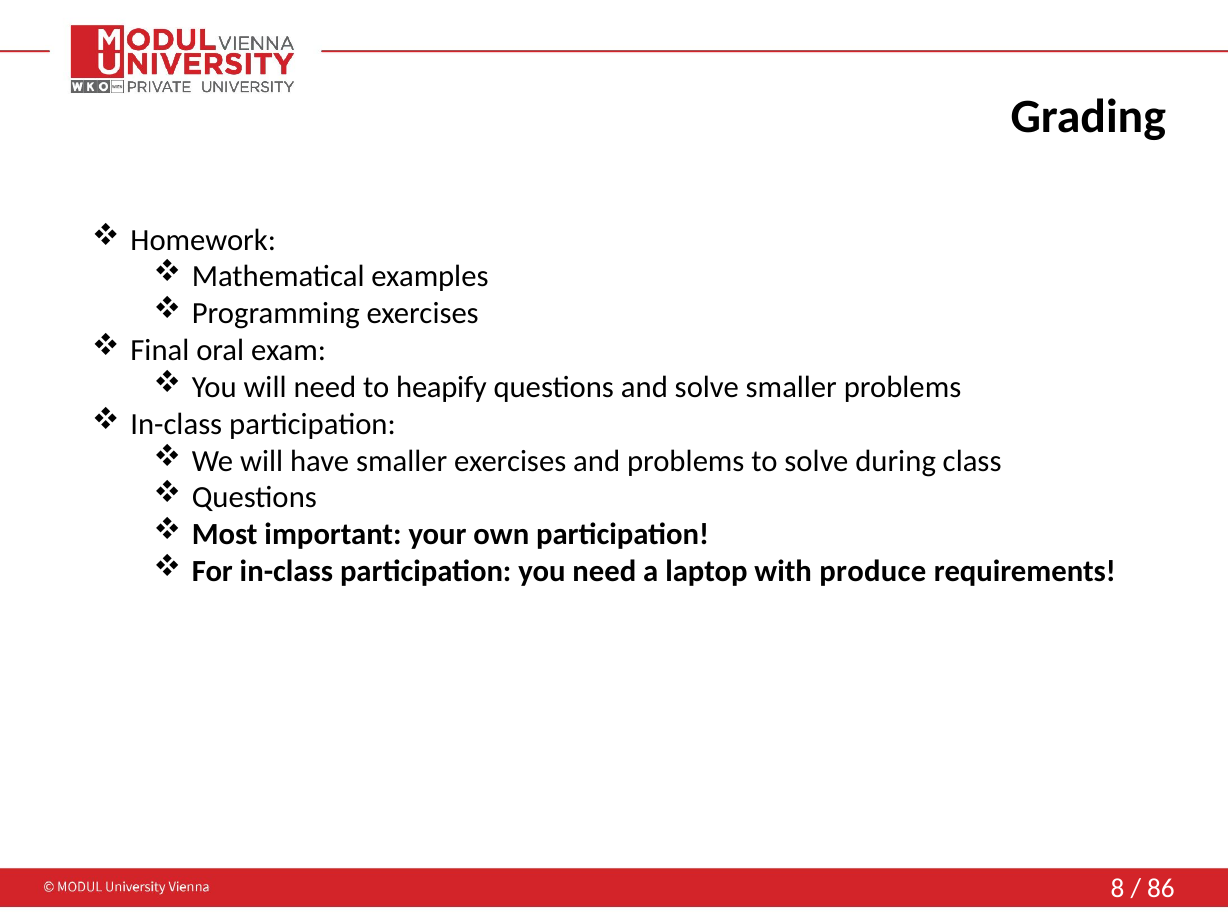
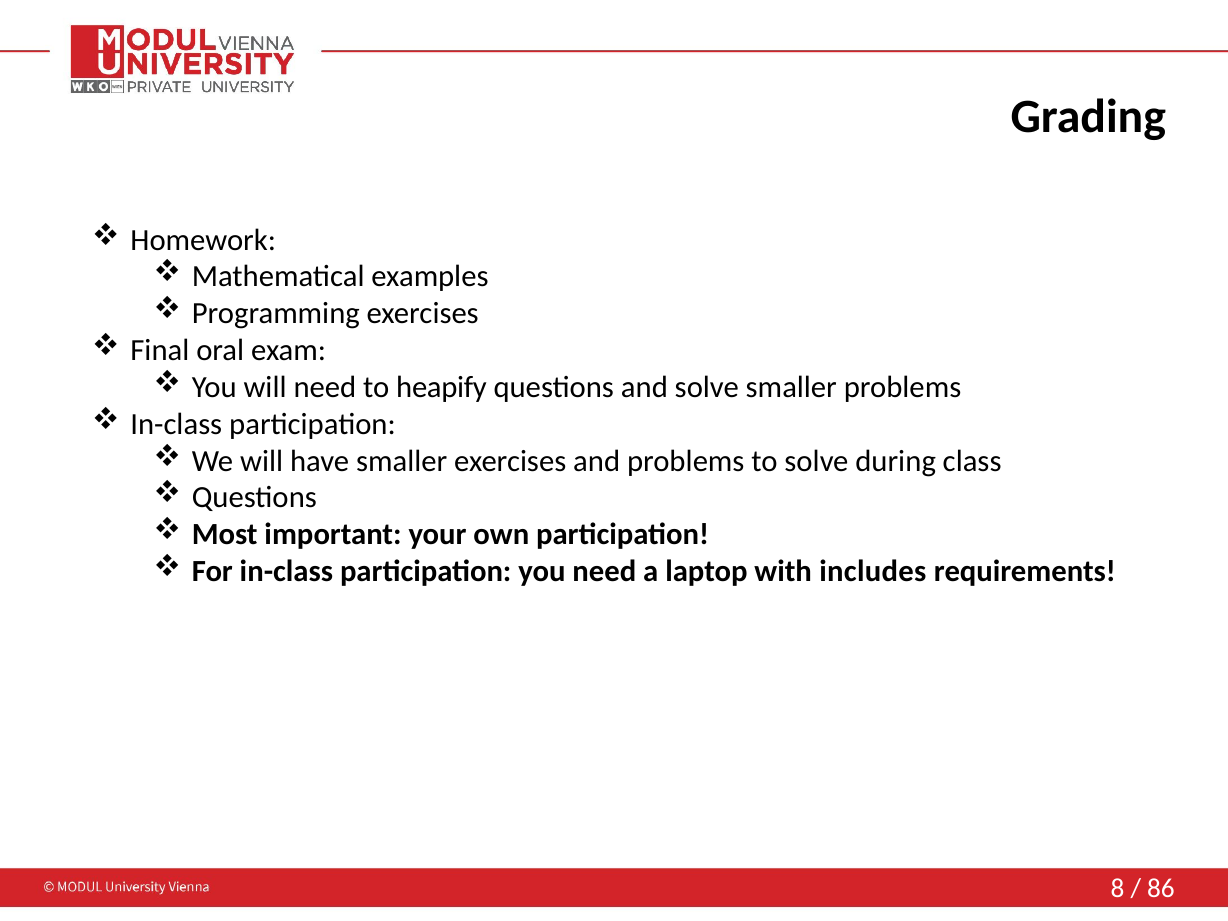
produce: produce -> includes (873, 571)
